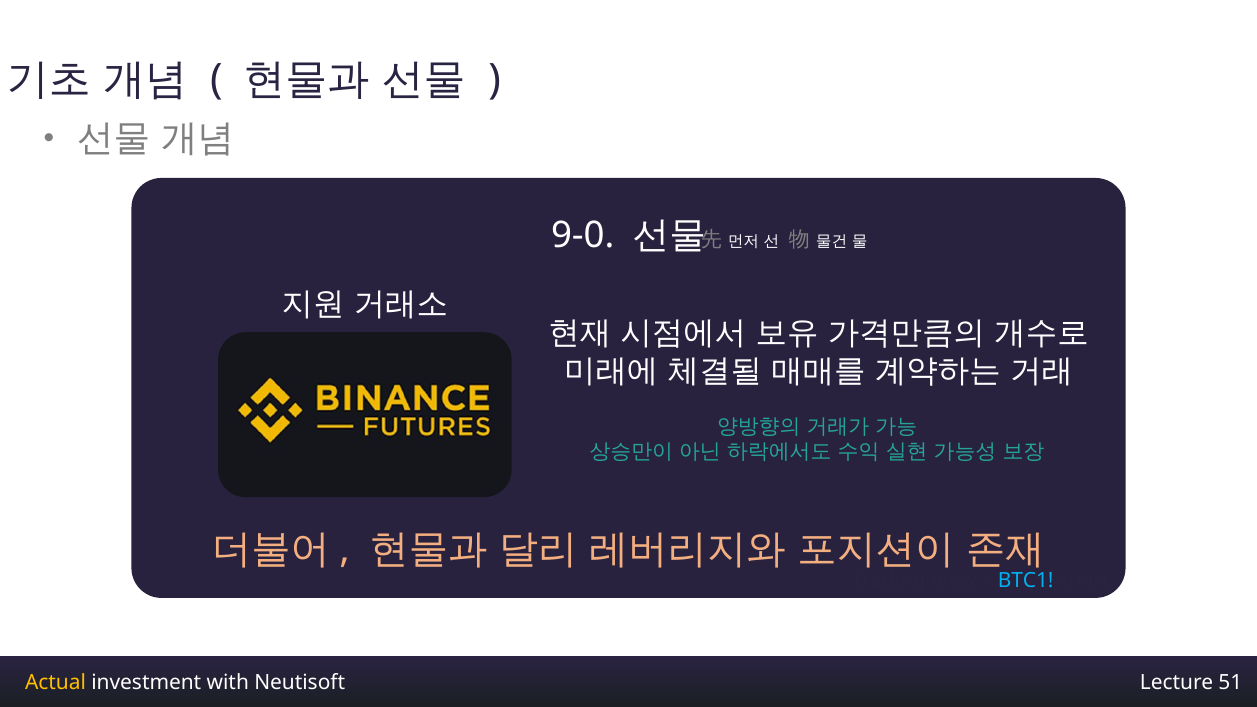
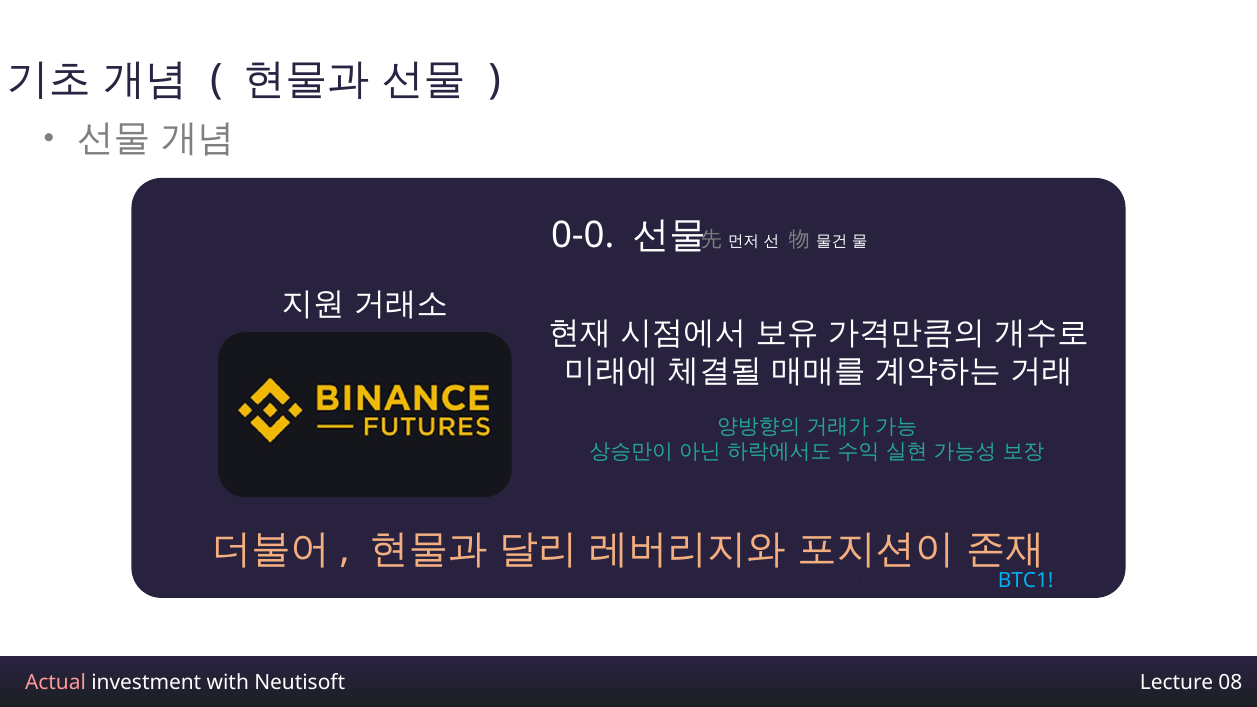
9-0: 9-0 -> 0-0 (583, 236)
Actual colour: yellow -> pink (56, 683)
51: 51 -> 08 (1230, 683)
